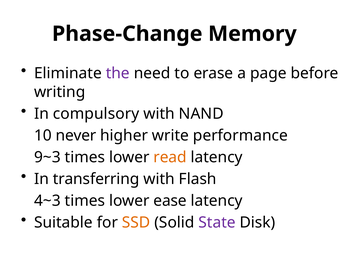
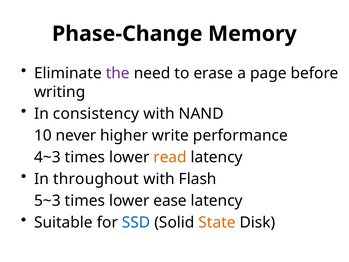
compulsory: compulsory -> consistency (96, 114)
9~3: 9~3 -> 4~3 (47, 157)
transferring: transferring -> throughout (96, 179)
4~3: 4~3 -> 5~3 (47, 200)
SSD colour: orange -> blue (136, 222)
State colour: purple -> orange (217, 222)
